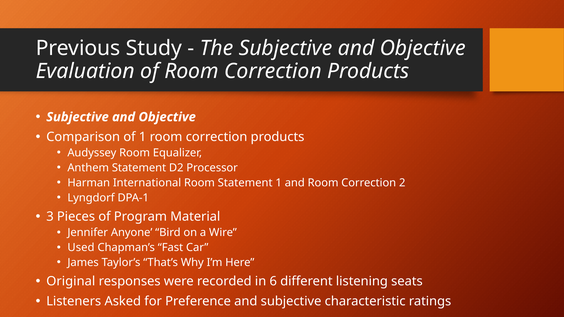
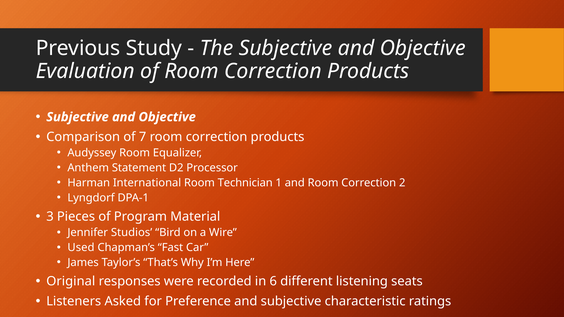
of 1: 1 -> 7 (143, 137)
Room Statement: Statement -> Technician (245, 183)
Anyone: Anyone -> Studios (132, 233)
